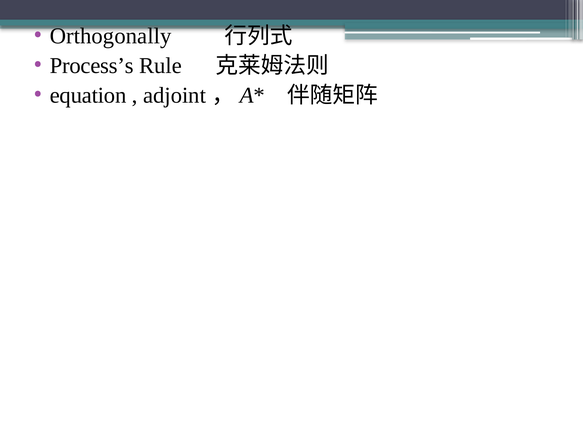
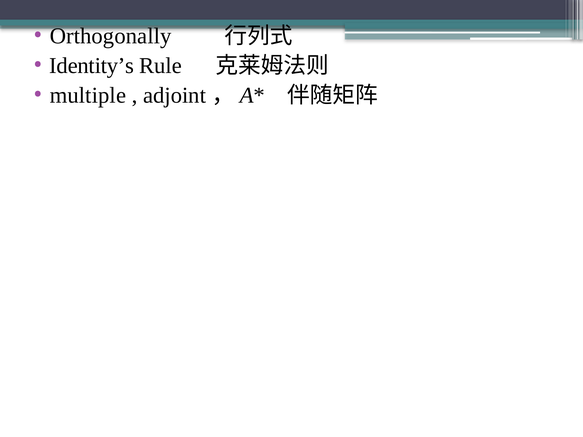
Process’s: Process’s -> Identity’s (92, 66)
equation: equation -> multiple (88, 95)
